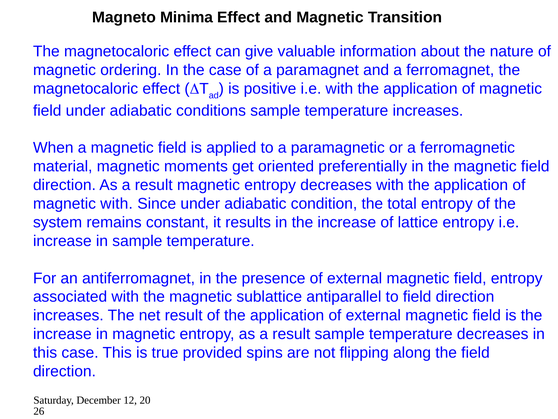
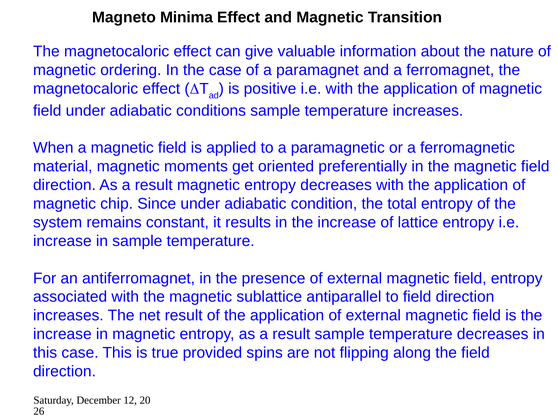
magnetic with: with -> chip (117, 203)
